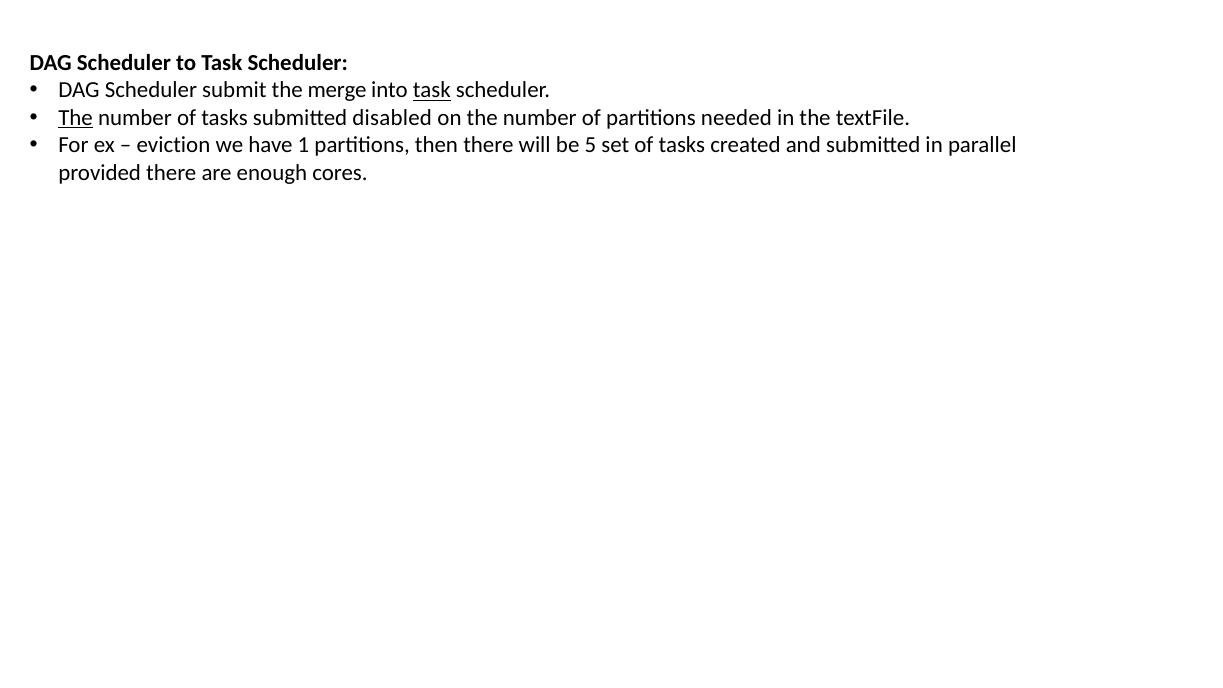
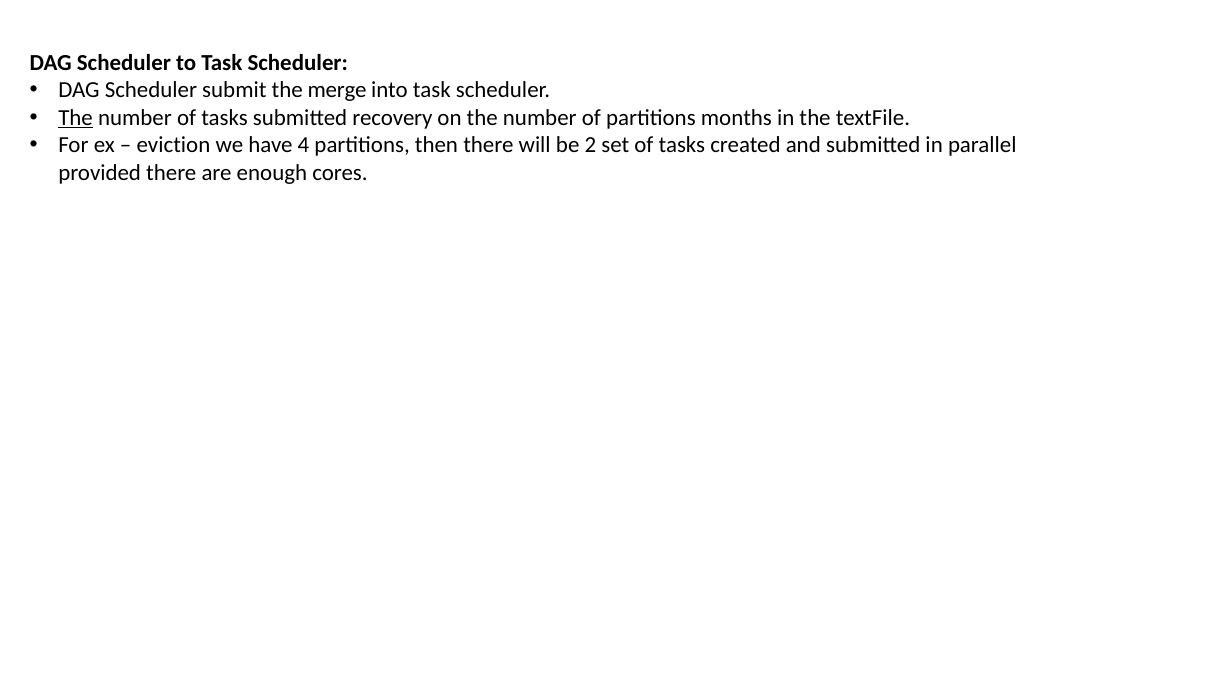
task underline: present -> none (432, 90)
disabled: disabled -> recovery (392, 118)
needed: needed -> months (736, 118)
1: 1 -> 4 (303, 145)
5: 5 -> 2 (590, 145)
